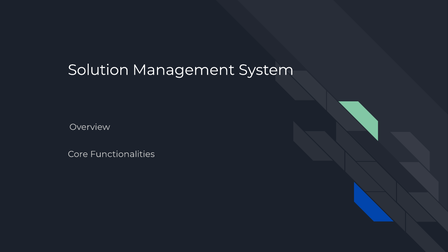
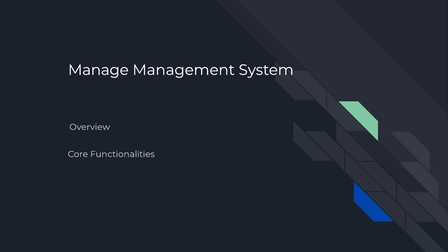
Solution: Solution -> Manage (98, 70)
